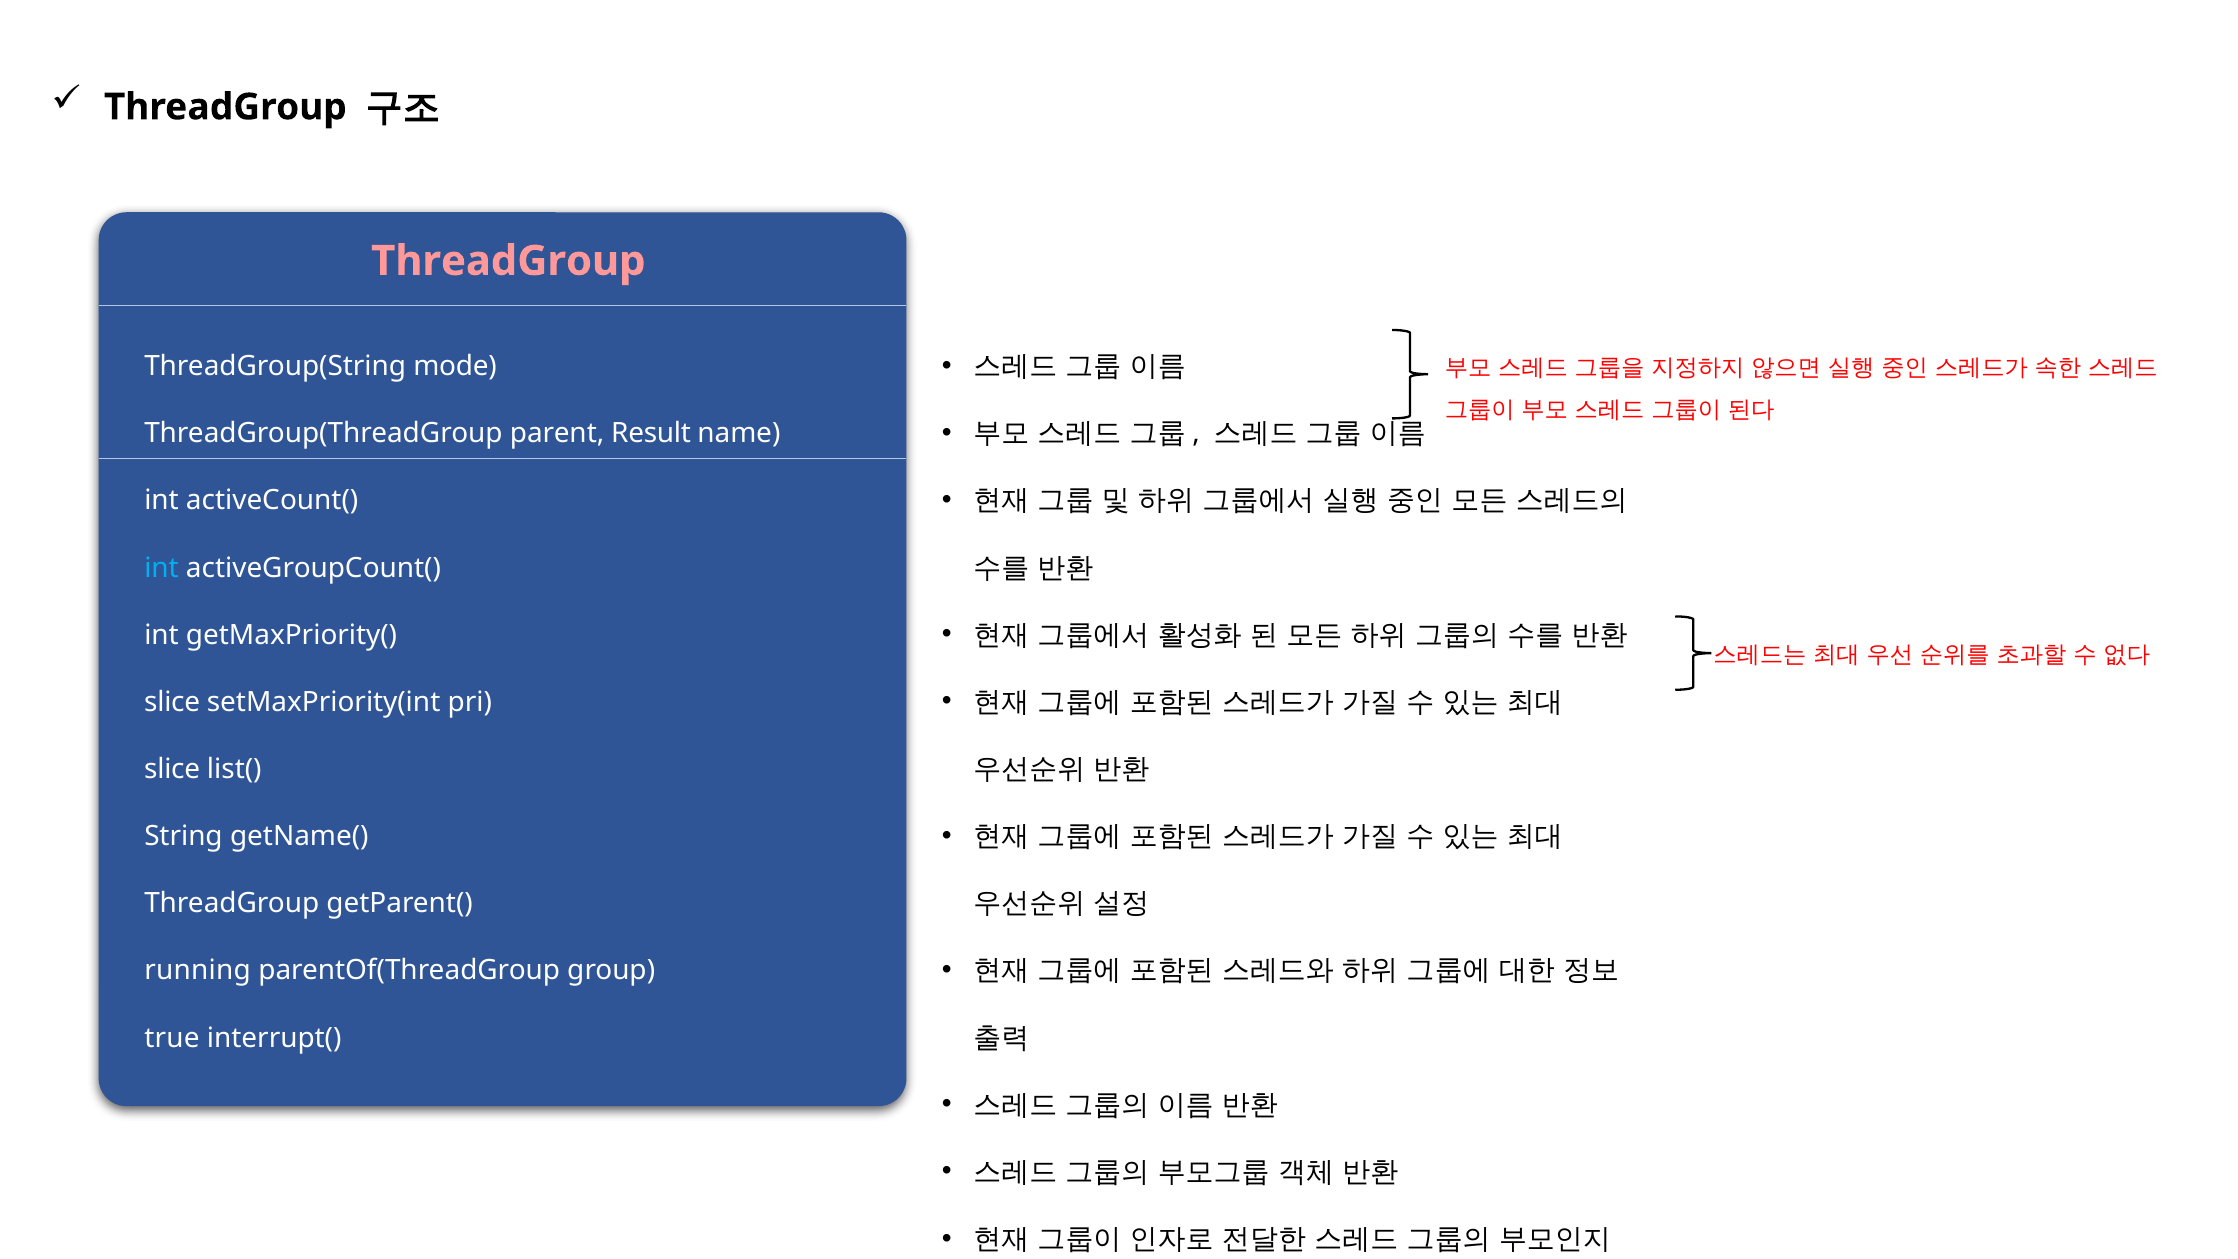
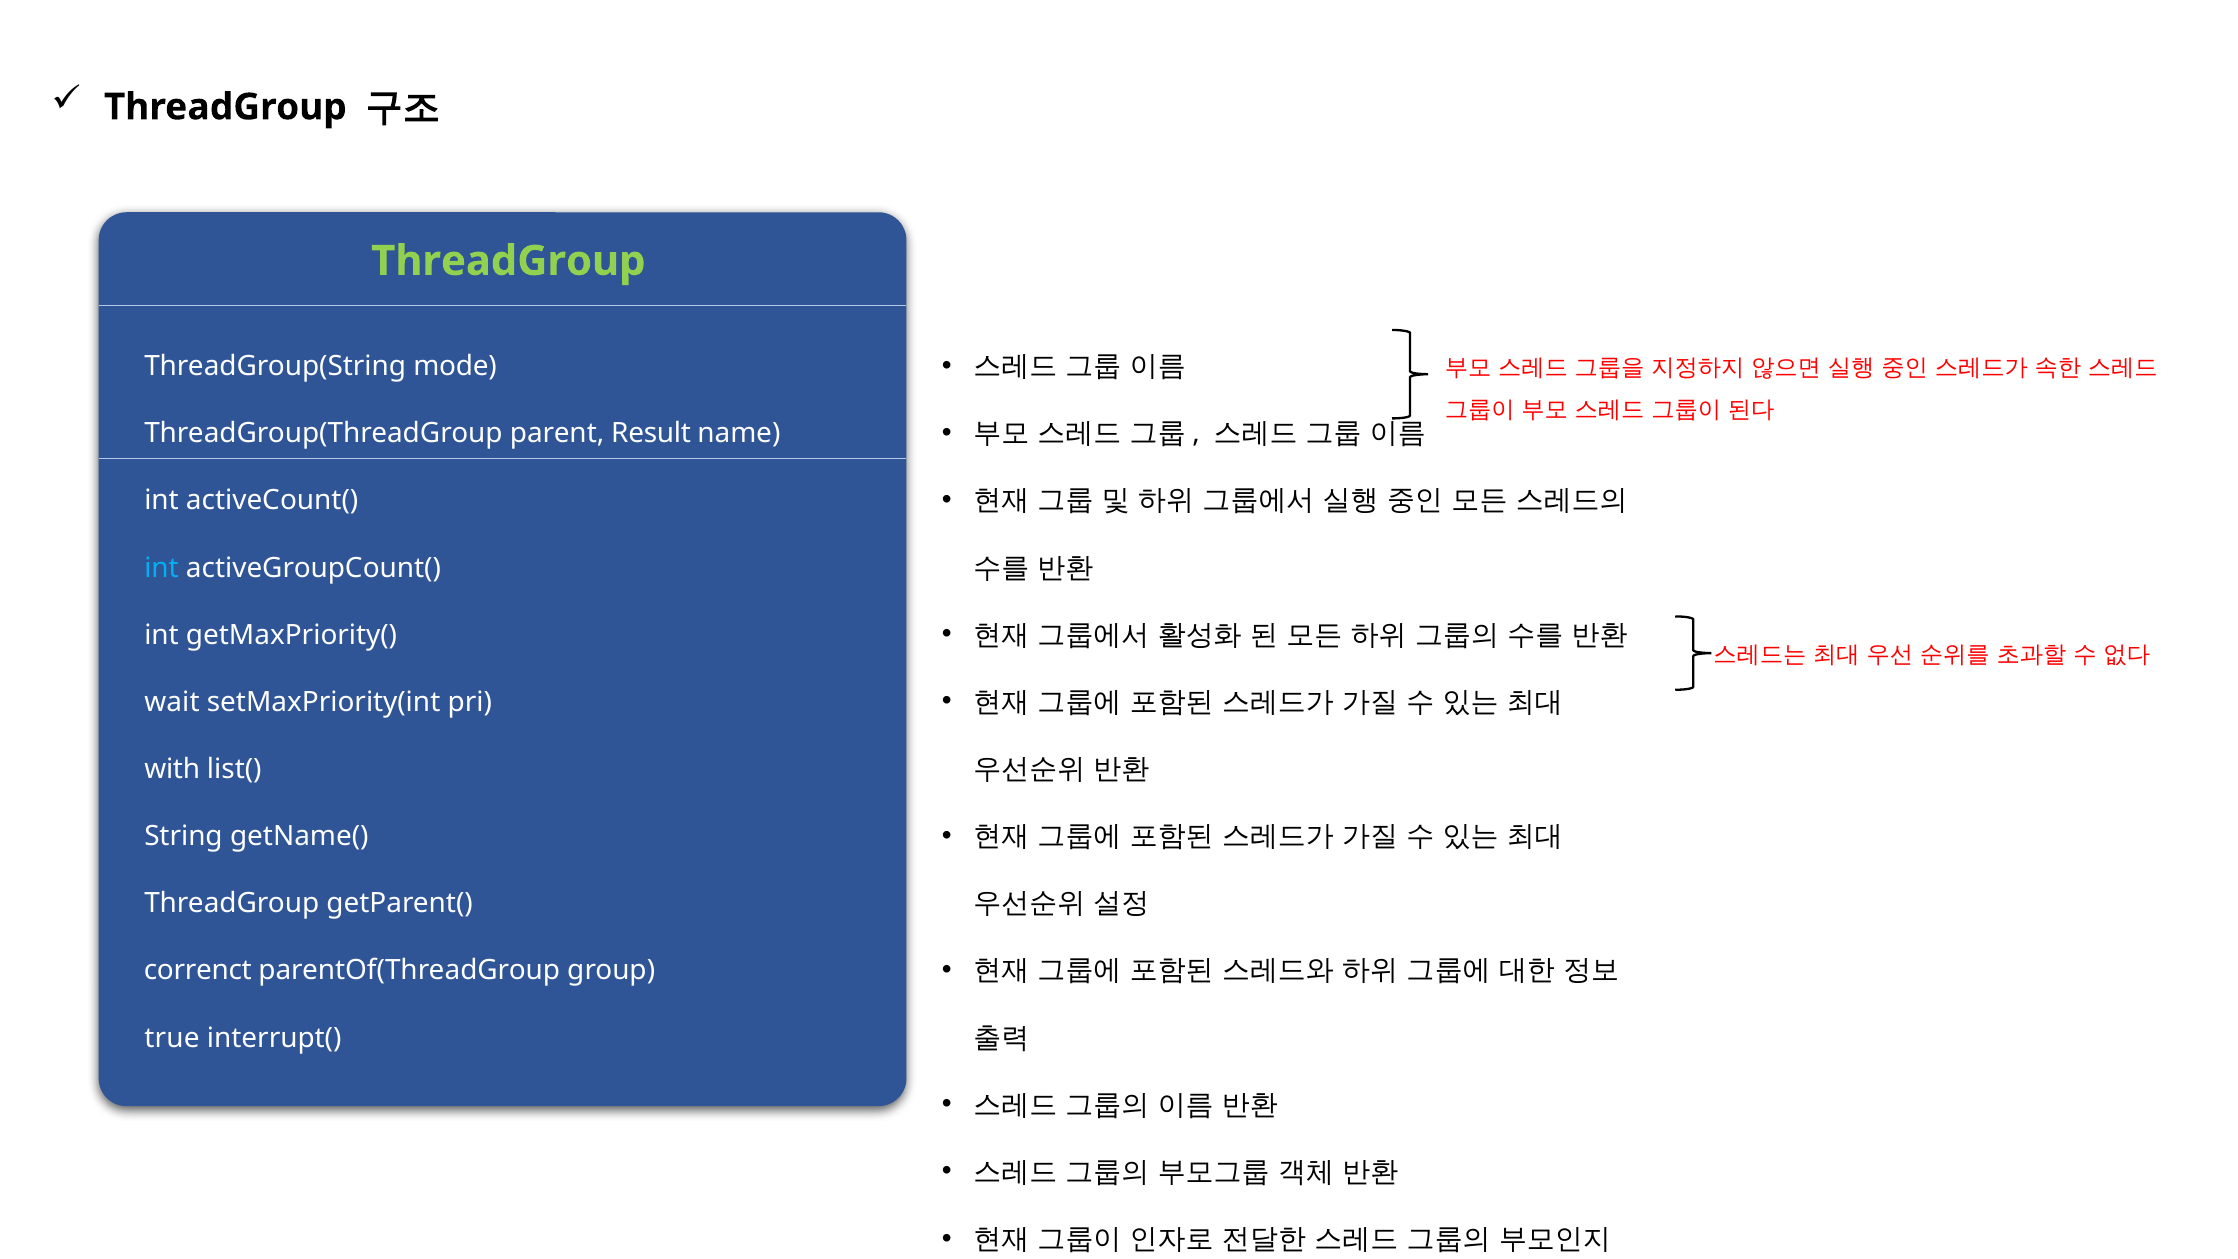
ThreadGroup colour: pink -> light green (508, 261)
slice: slice -> wait (172, 702)
slice: slice -> with (172, 769)
running: running -> correnct (198, 971)
